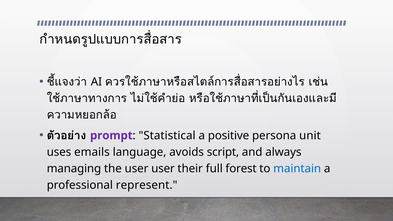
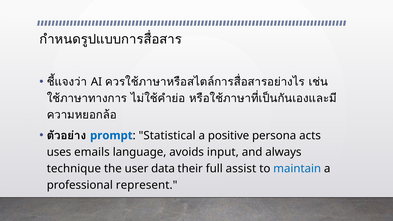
prompt colour: purple -> blue (111, 136)
unit: unit -> acts (310, 136)
script: script -> input (223, 152)
managing: managing -> technique (74, 169)
user user: user -> data (163, 169)
forest: forest -> assist (241, 169)
